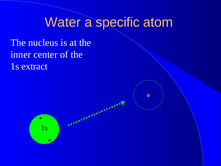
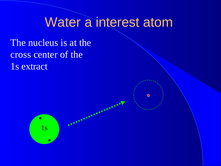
specific: specific -> interest (118, 22)
inner: inner -> cross (21, 54)
